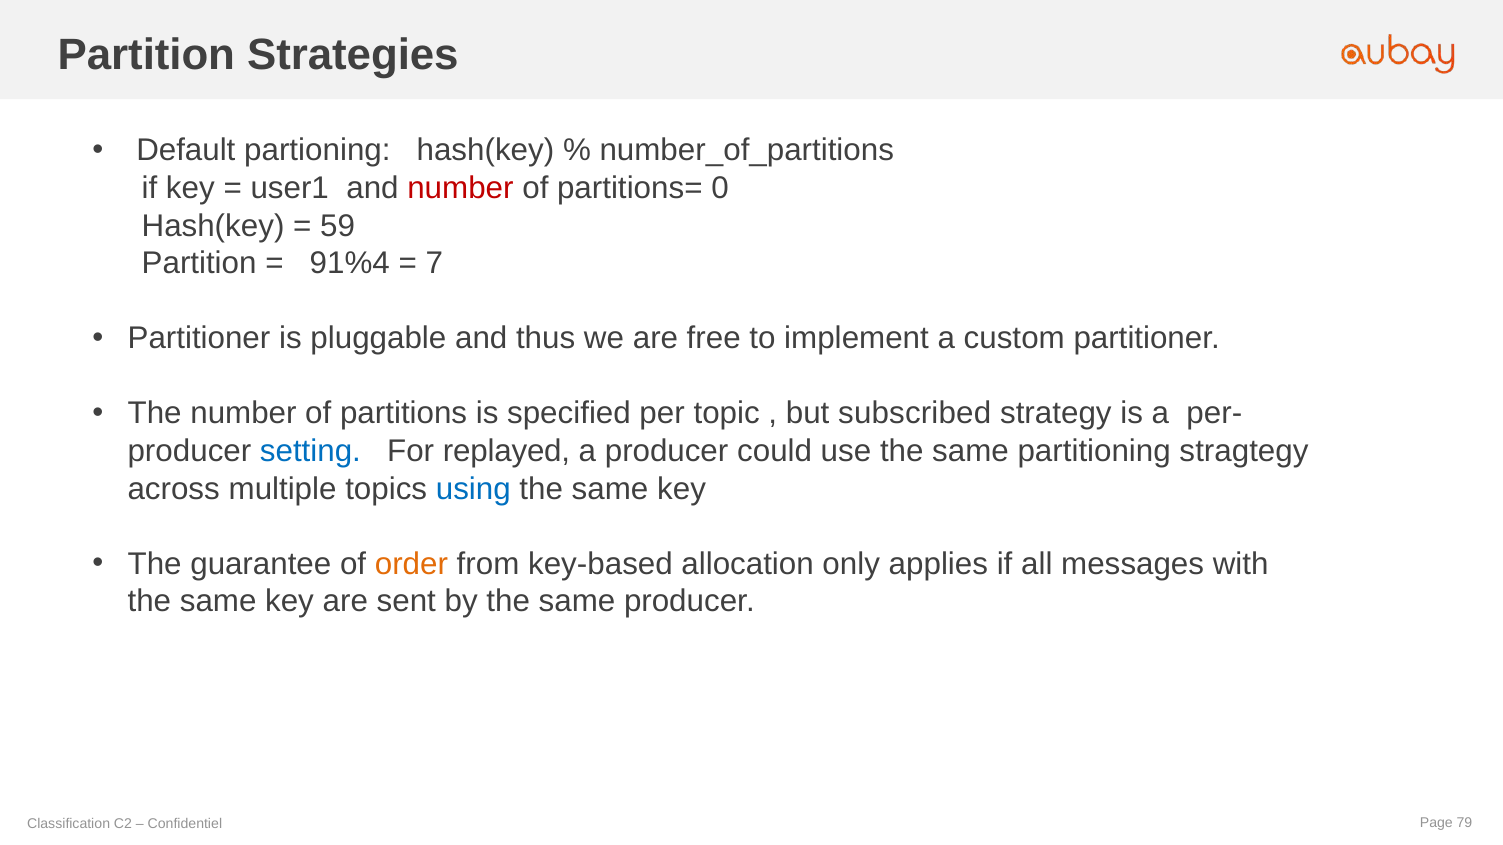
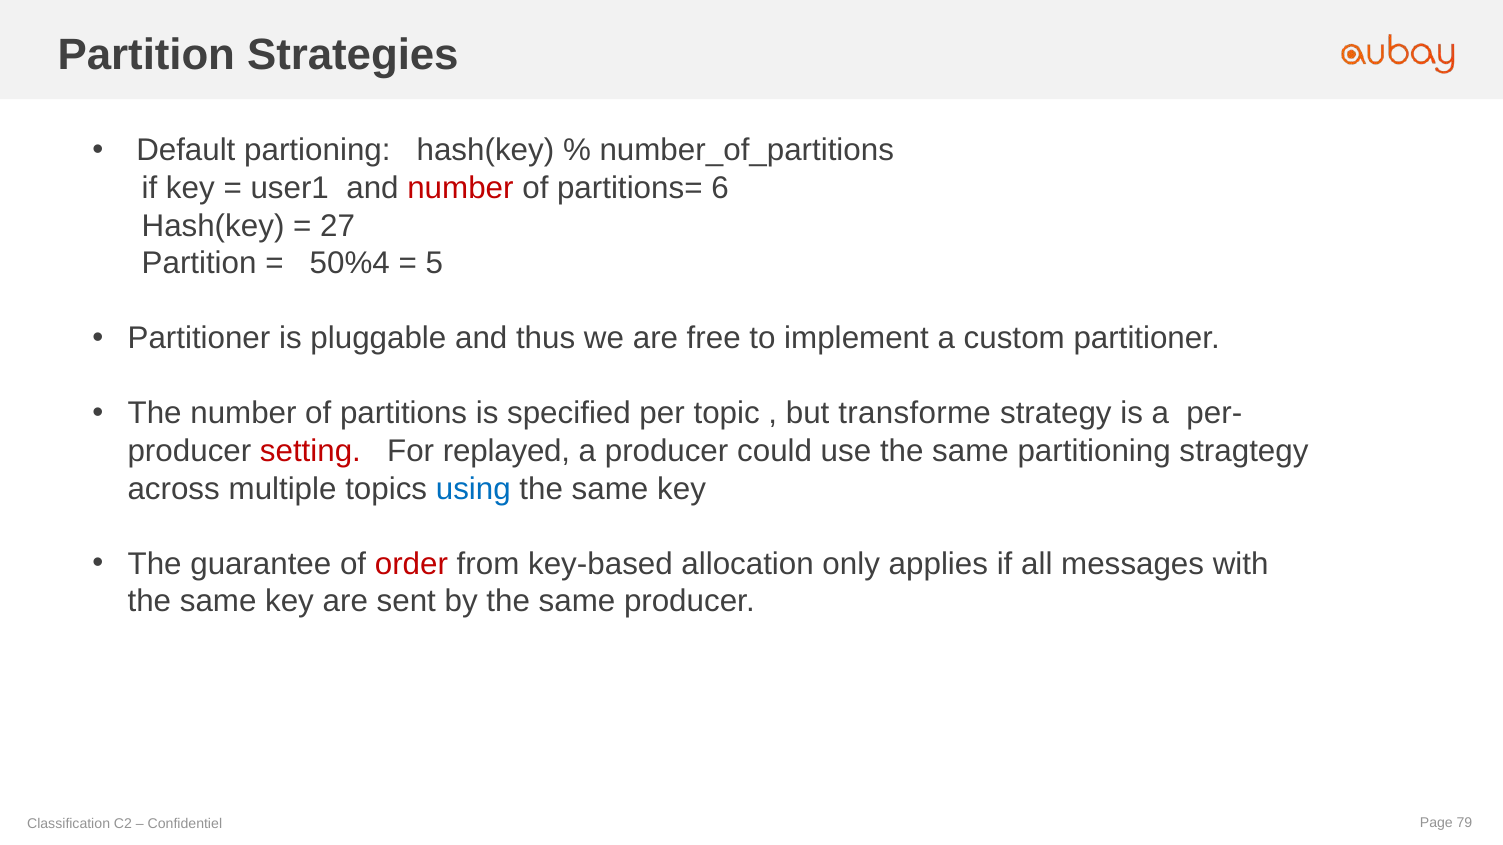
0: 0 -> 6 (720, 188)
59: 59 -> 27 (338, 226)
91%4: 91%4 -> 50%4 (350, 263)
7: 7 -> 5 (434, 263)
subscribed: subscribed -> transforme (915, 414)
setting colour: blue -> red (310, 451)
order colour: orange -> red (411, 564)
